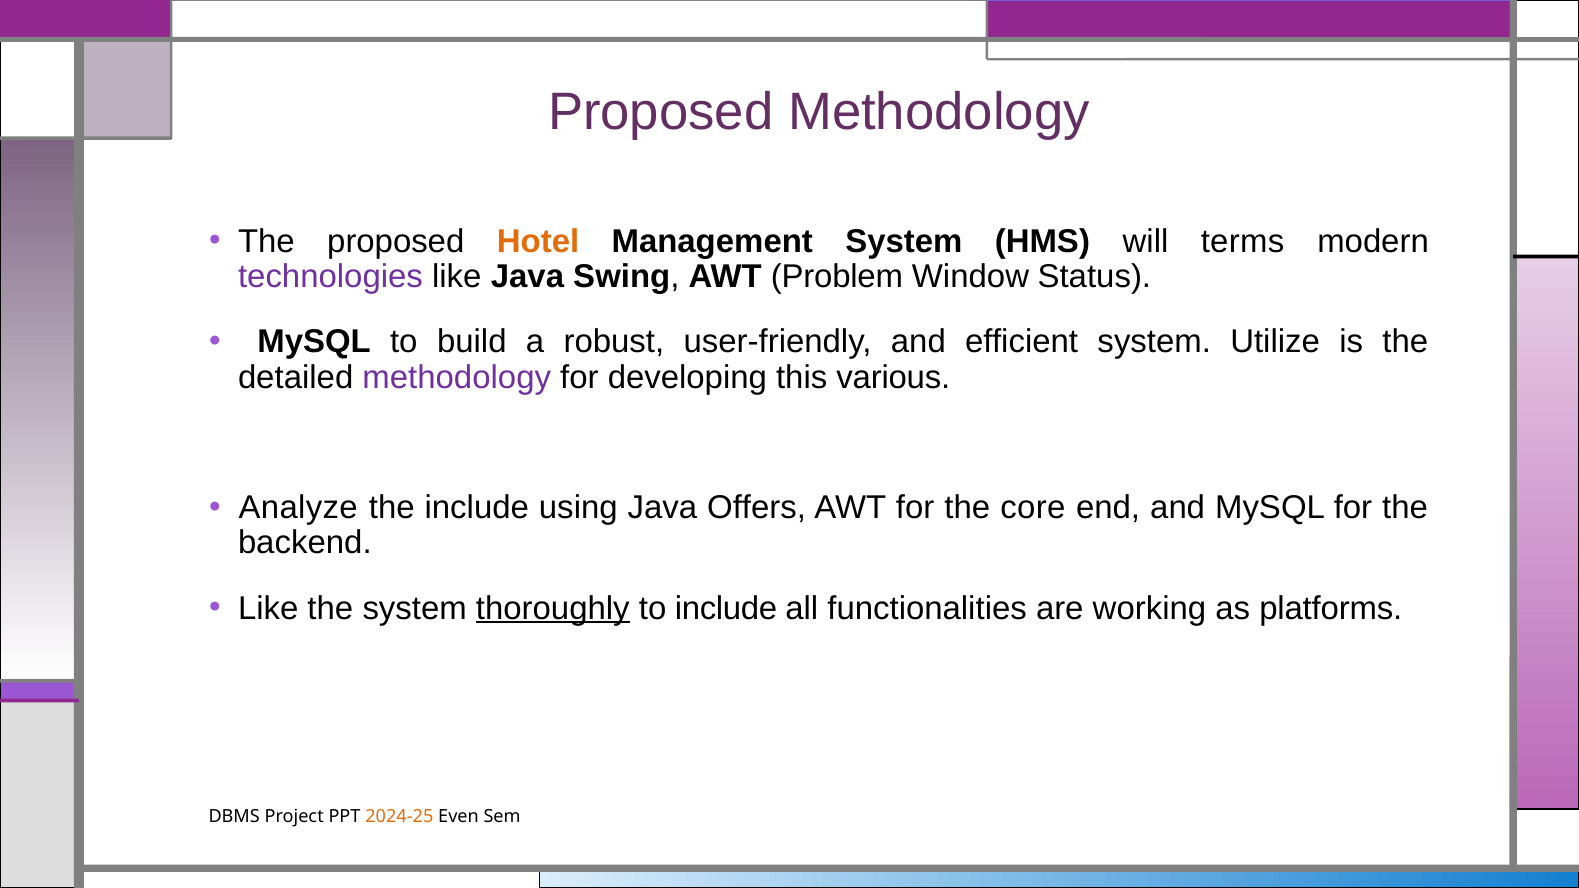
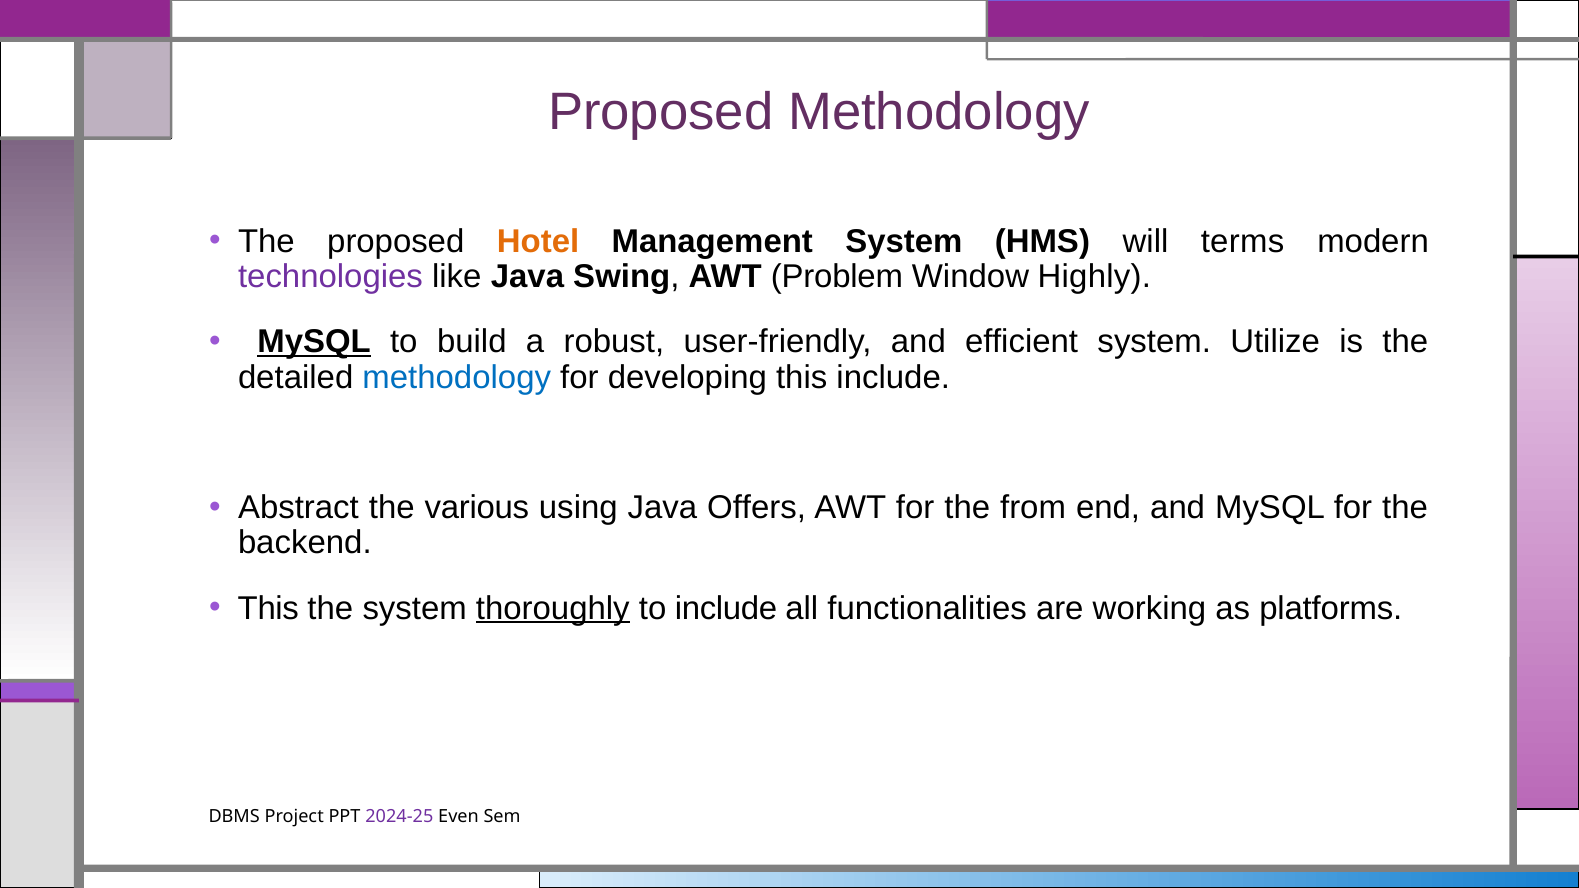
Status: Status -> Highly (1094, 277)
MySQL underline: none -> present (314, 342)
methodology colour: purple -> blue (457, 378)
this various: various -> include (893, 378)
Analyze: Analyze -> Abstract (298, 508)
the include: include -> various (477, 508)
core: core -> from (1033, 508)
Like: Like -> This (268, 609)
2024-25 colour: orange -> purple (399, 817)
